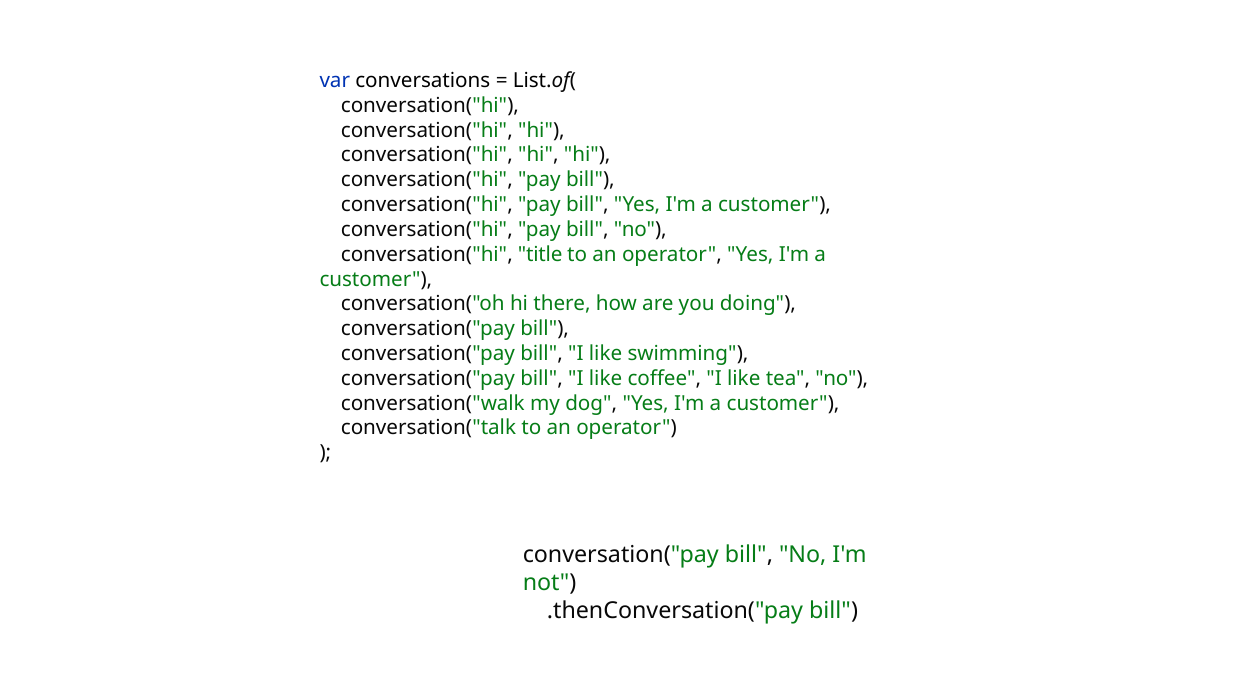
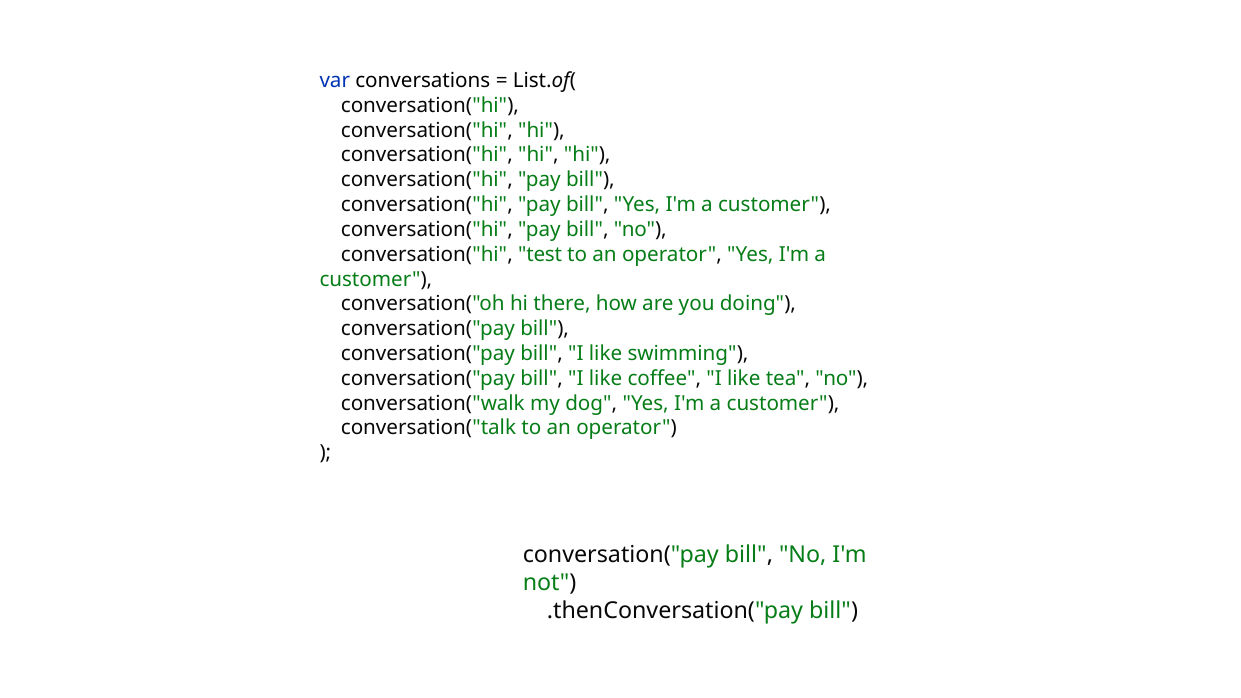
title: title -> test (540, 254)
